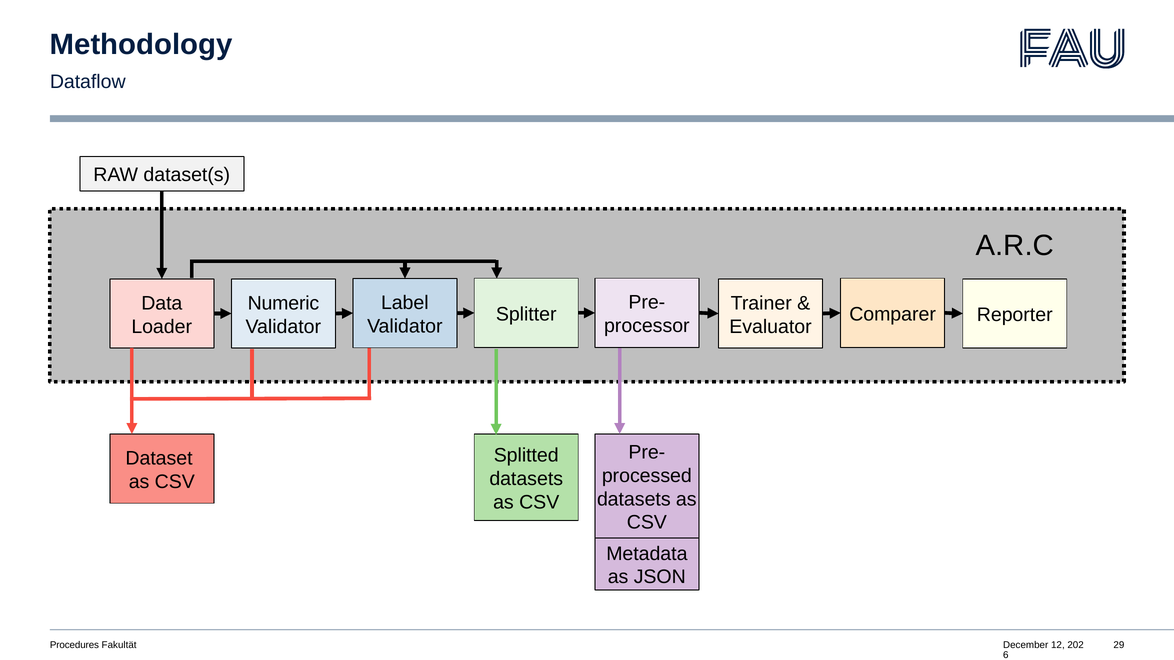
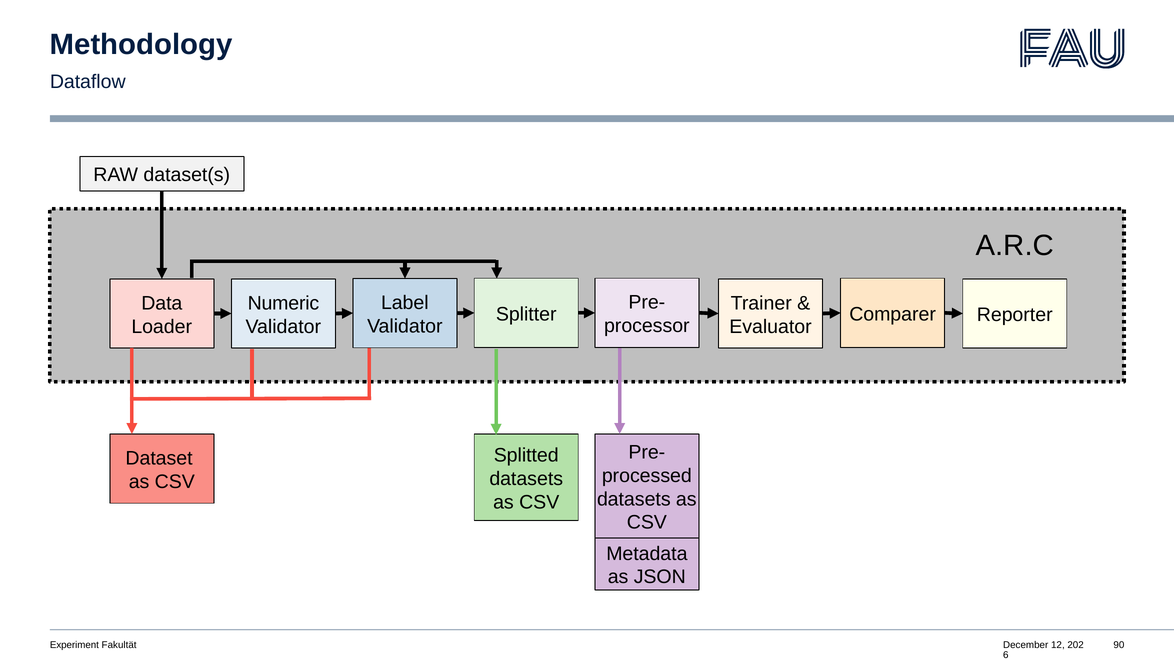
Procedures: Procedures -> Experiment (74, 645)
29: 29 -> 90 (1119, 645)
